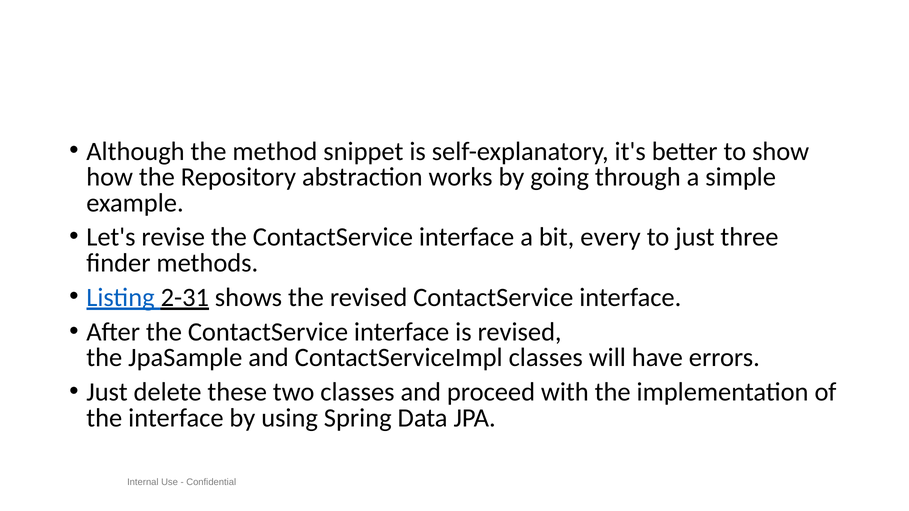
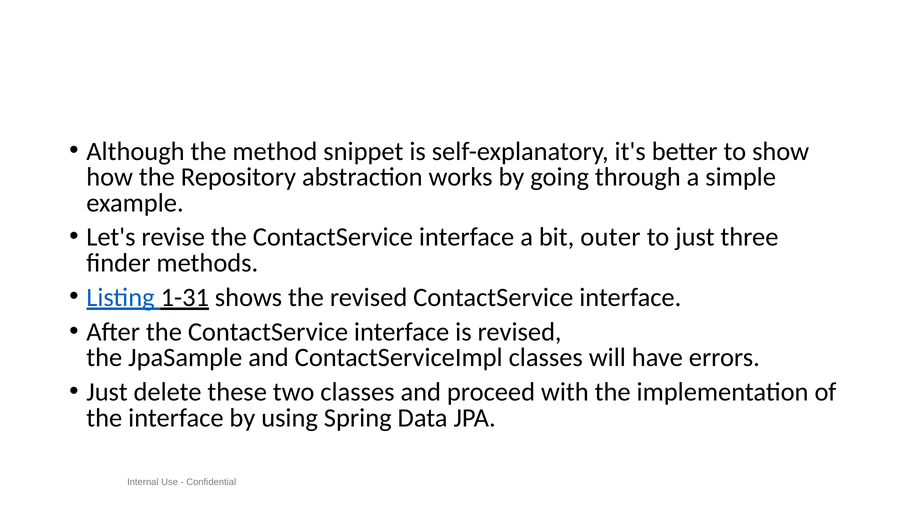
every: every -> outer (610, 237)
2-31: 2-31 -> 1-31 (185, 298)
